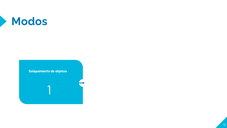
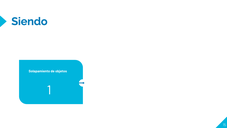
Modos: Modos -> Siendo (29, 21)
